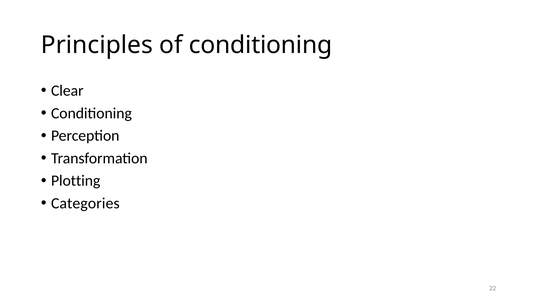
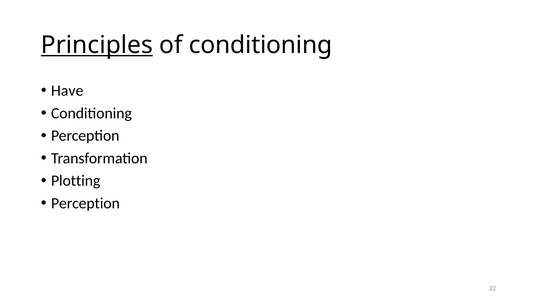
Principles underline: none -> present (97, 45)
Clear: Clear -> Have (67, 91)
Categories: Categories -> Perception (85, 203)
